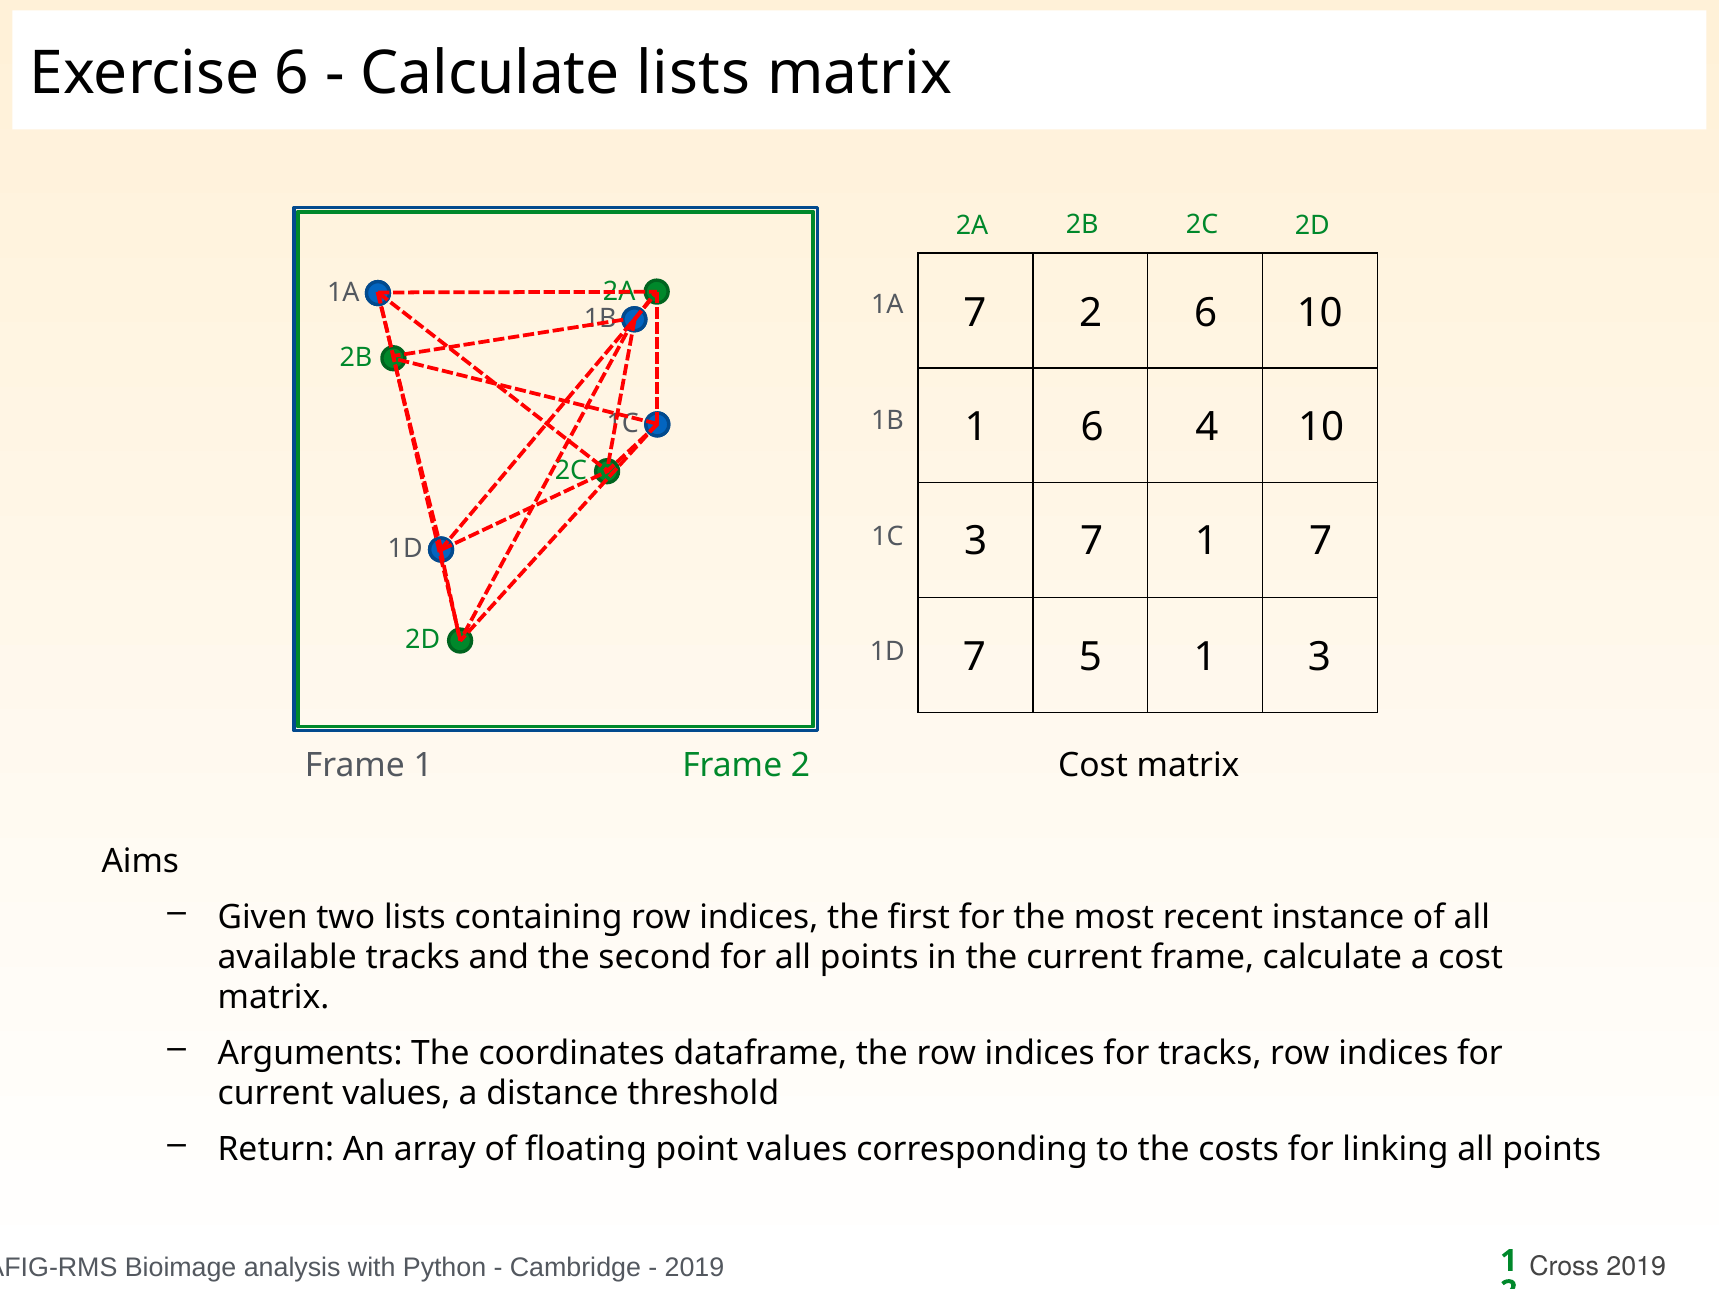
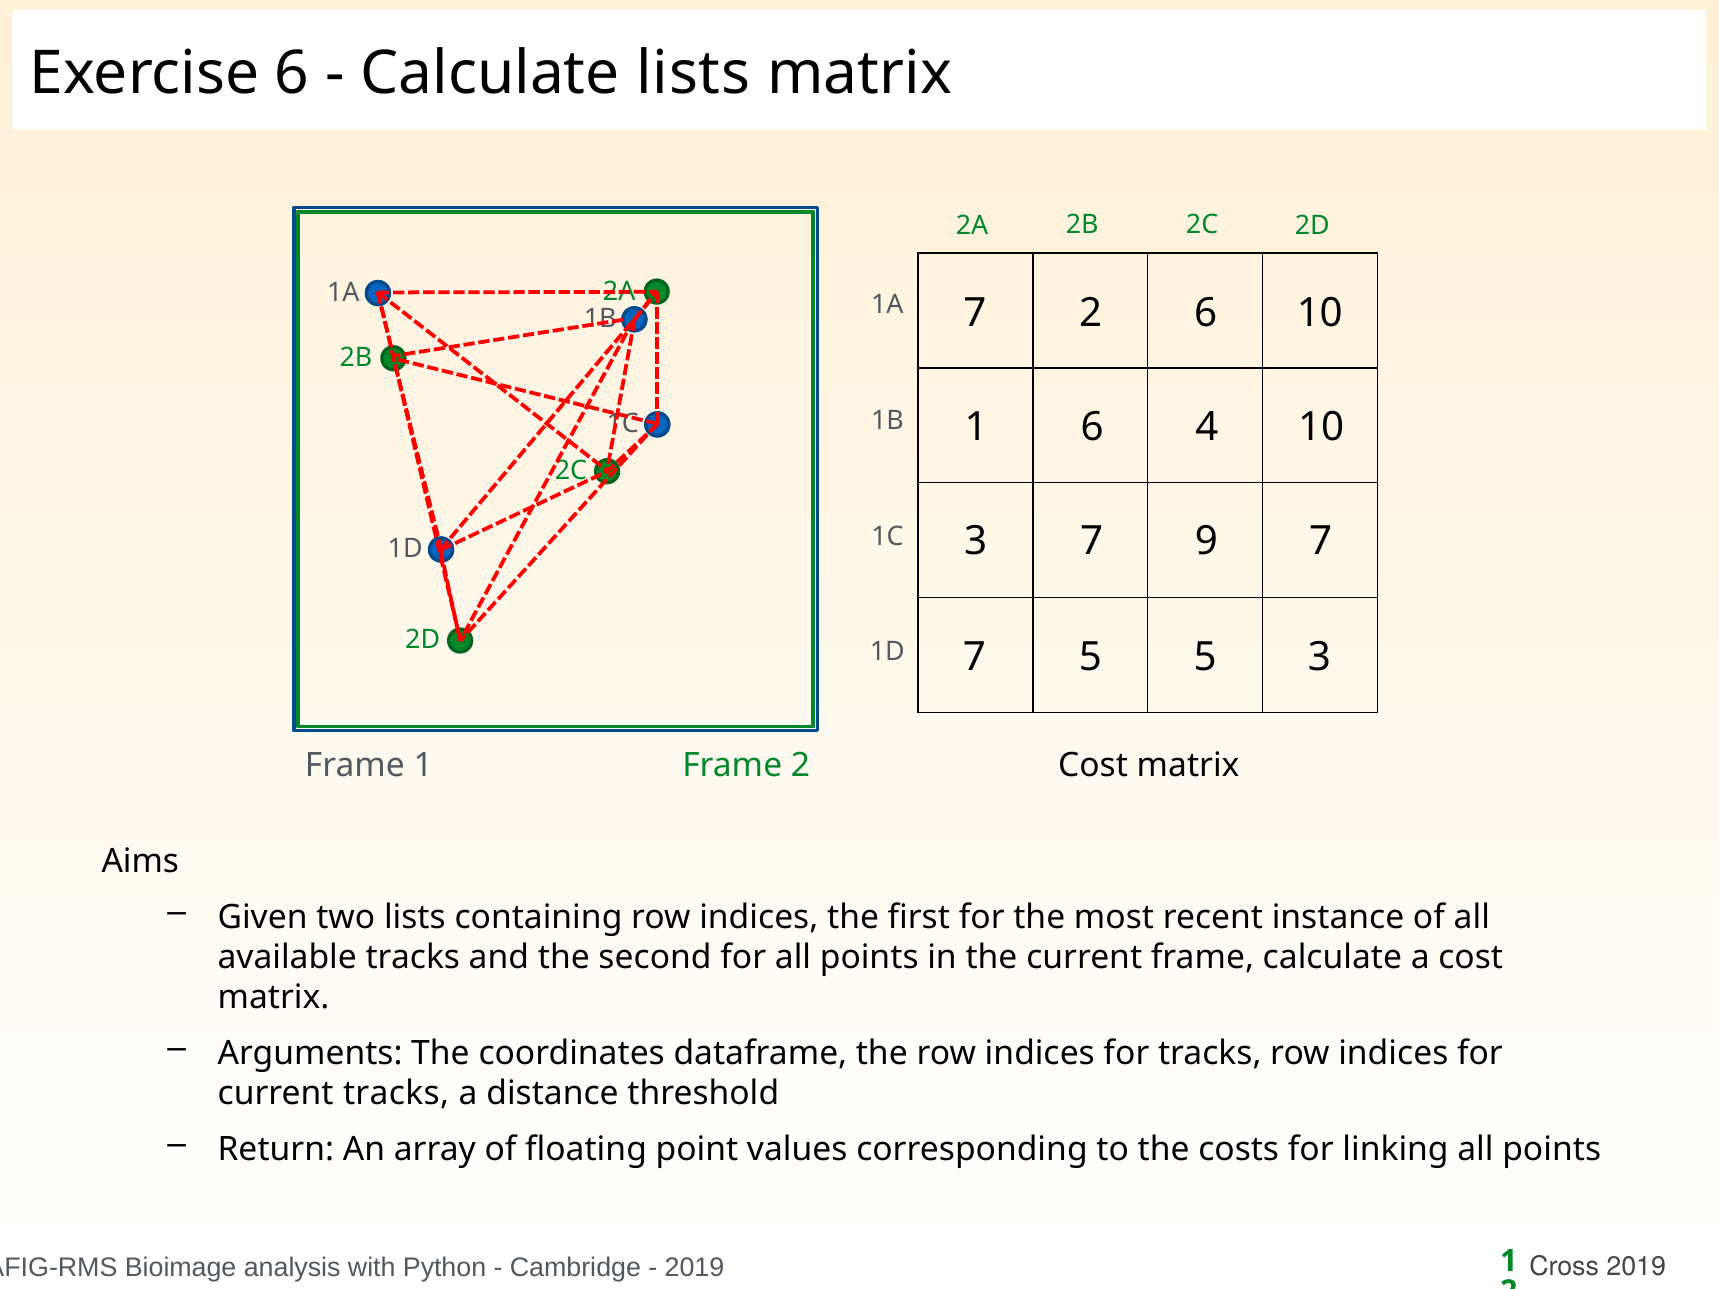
7 1: 1 -> 9 (1206, 541)
5 1: 1 -> 5 (1205, 657)
current values: values -> tracks (396, 1094)
